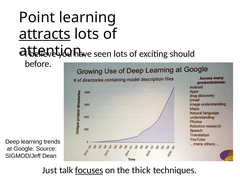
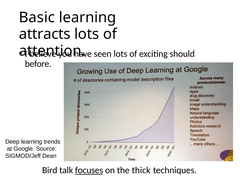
Point: Point -> Basic (37, 17)
attracts underline: present -> none (45, 34)
Just: Just -> Bird (50, 170)
